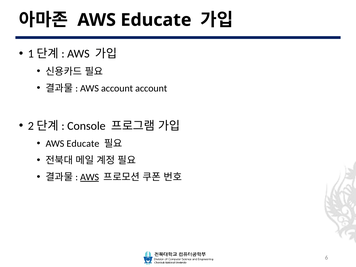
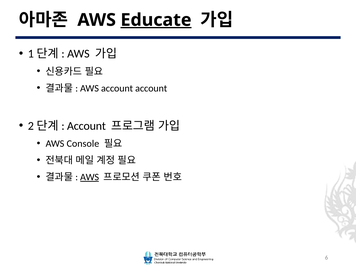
Educate underline: none -> present (156, 20)
Console: Console -> Account (86, 126)
Educate: Educate -> Console (83, 144)
